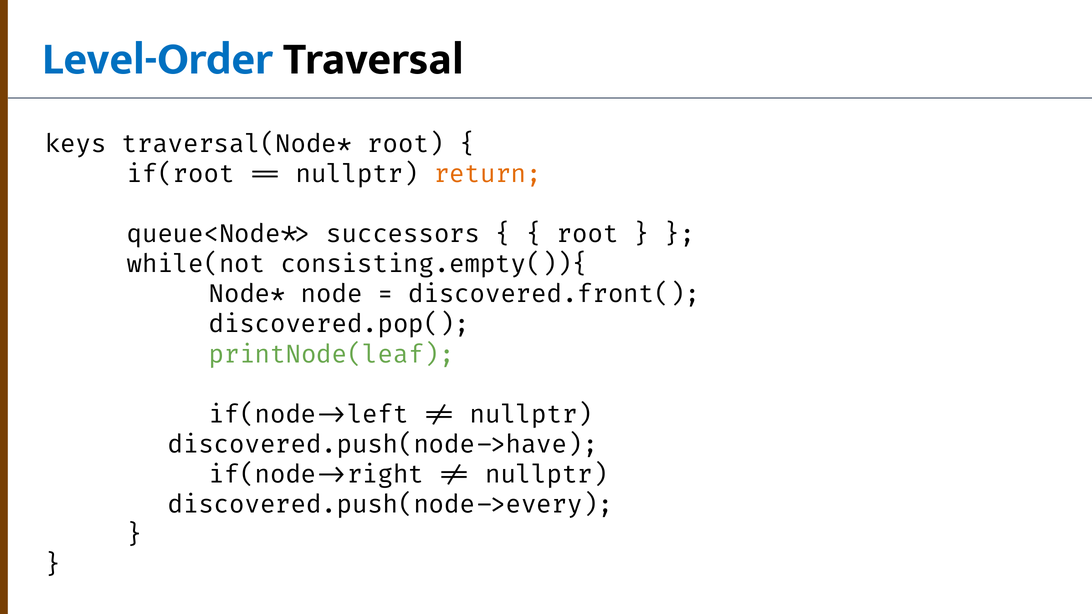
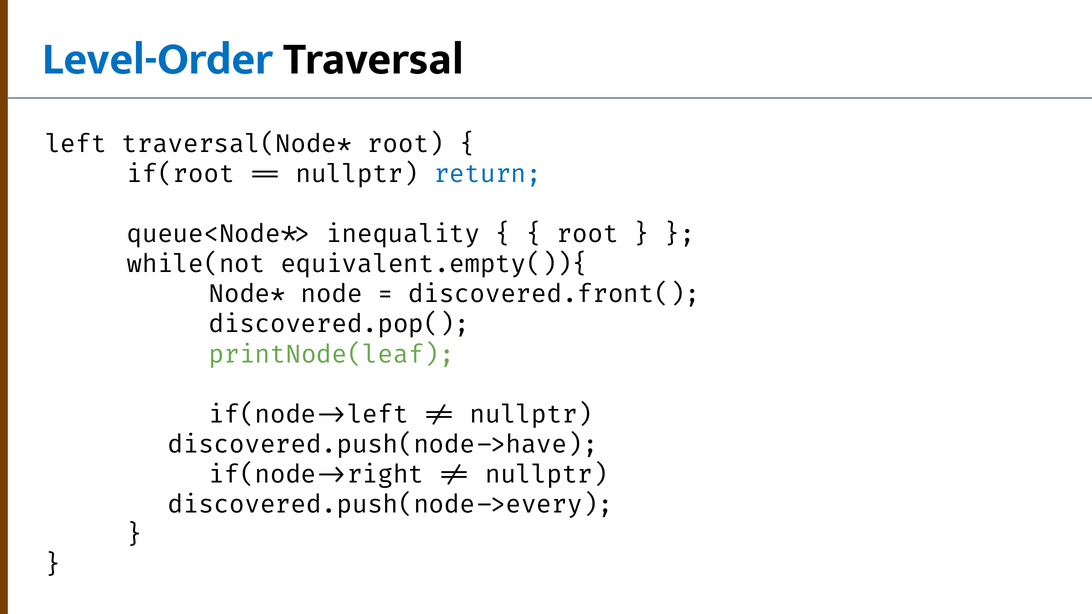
keys: keys -> left (76, 144)
return colour: orange -> blue (488, 174)
successors: successors -> inequality (403, 234)
consisting.empty()){: consisting.empty()){ -> equivalent.empty()){ (434, 264)
